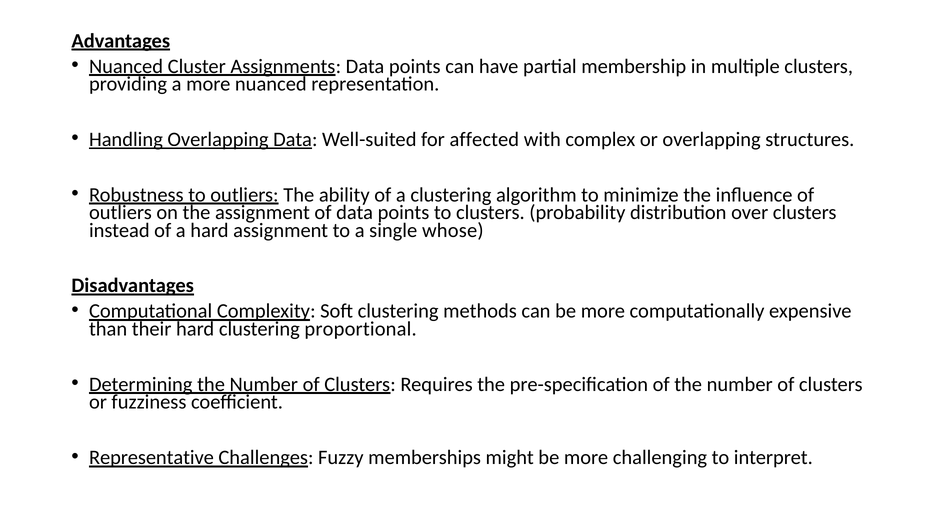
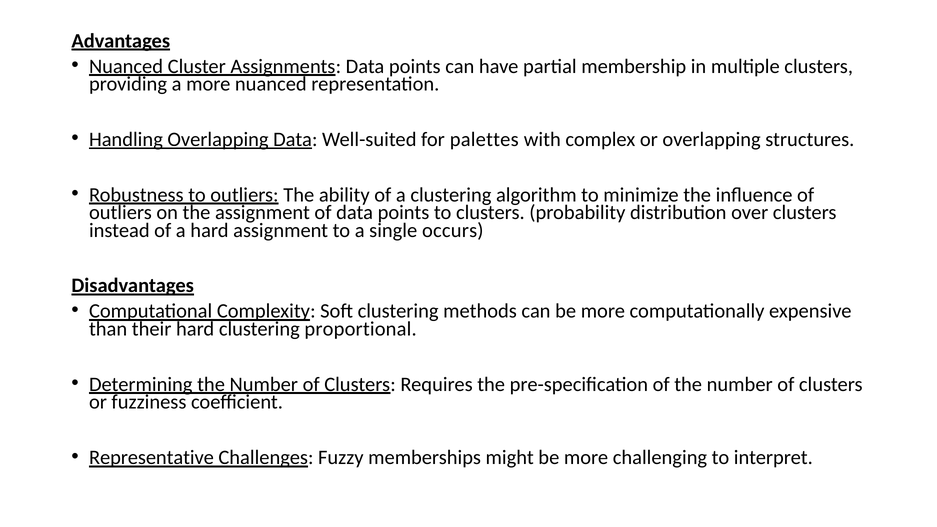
affected: affected -> palettes (484, 139)
whose: whose -> occurs (453, 230)
